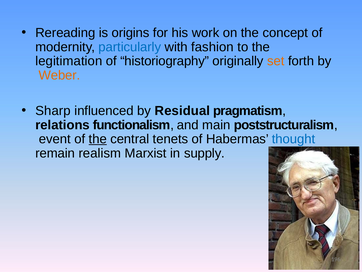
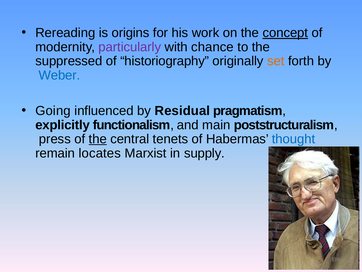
concept underline: none -> present (285, 33)
particularly colour: blue -> purple (130, 47)
fashion: fashion -> chance (212, 47)
legitimation: legitimation -> suppressed (69, 61)
Weber colour: orange -> blue (59, 75)
Sharp: Sharp -> Going (53, 111)
relations: relations -> explicitly (63, 125)
event: event -> press (55, 139)
realism: realism -> locates (100, 153)
